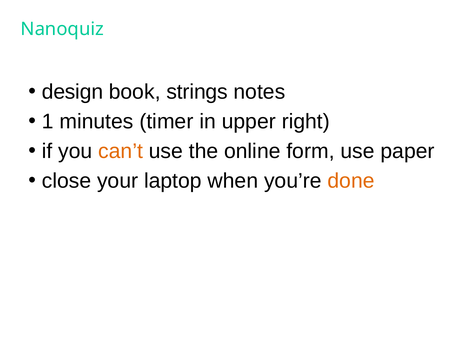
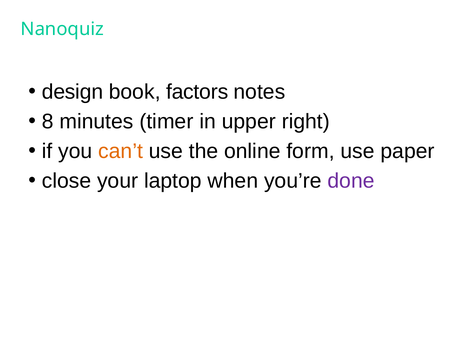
strings: strings -> factors (197, 92)
1: 1 -> 8 (48, 122)
done colour: orange -> purple (351, 181)
